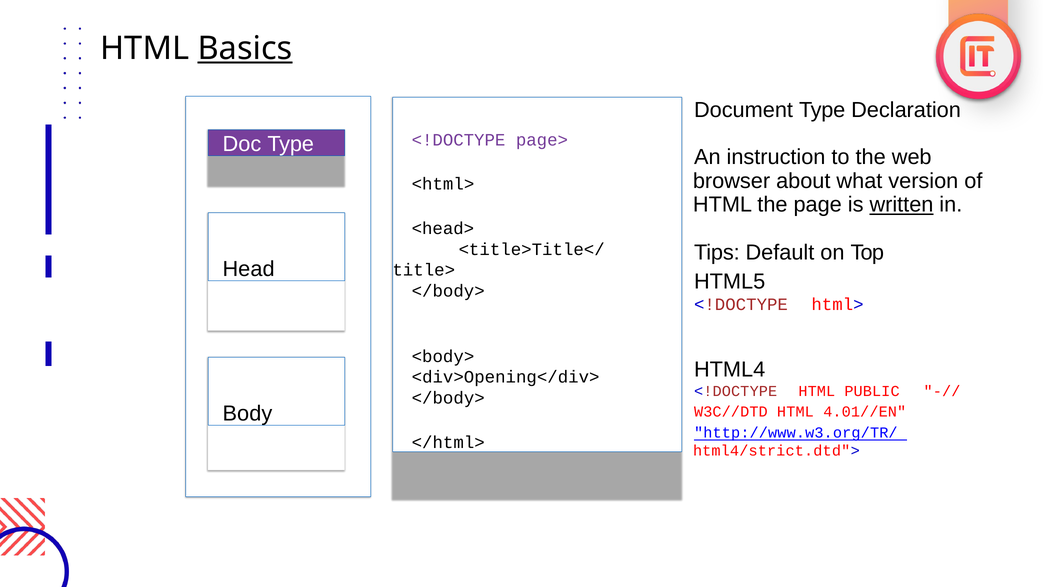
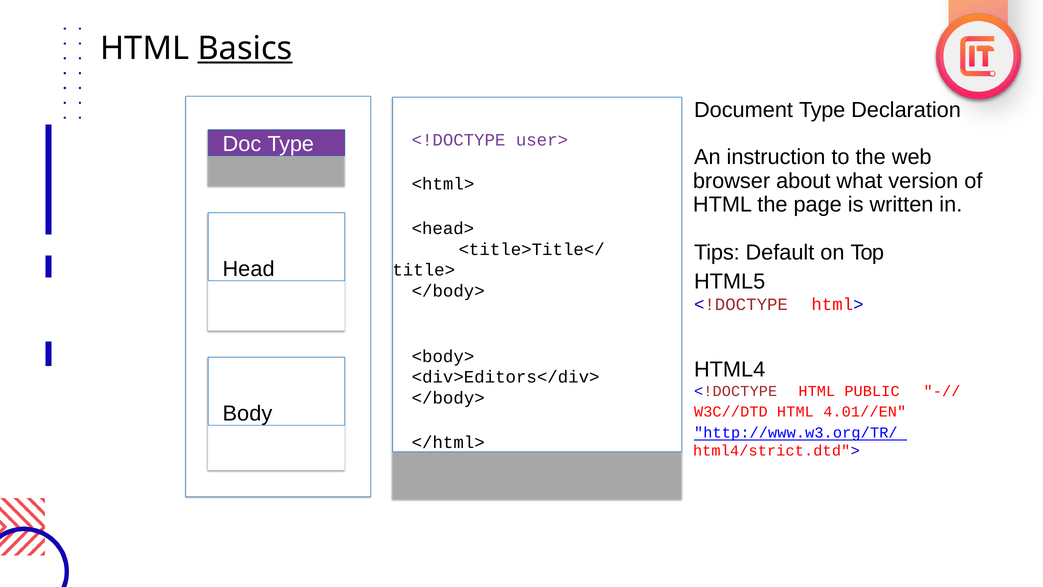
page>: page> -> user> (542, 140)
written underline: present -> none (901, 205)
<div>Opening</div>: <div>Opening</div> -> <div>Editors</div> (506, 377)
